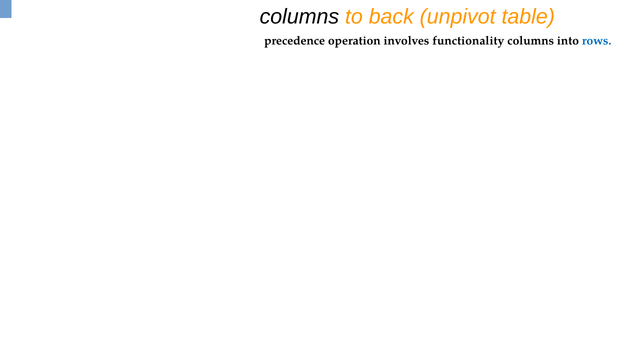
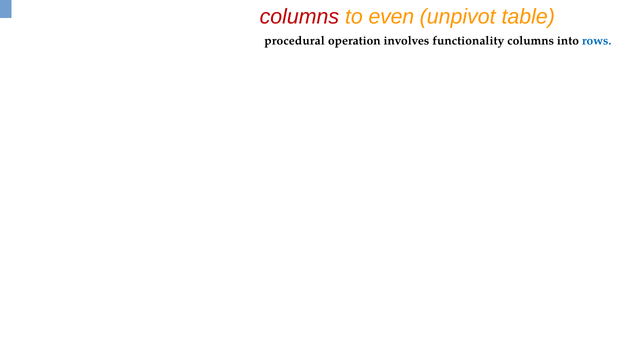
columns colour: black -> red (299, 17)
back: back -> even (391, 17)
precedence: precedence -> procedural (295, 41)
